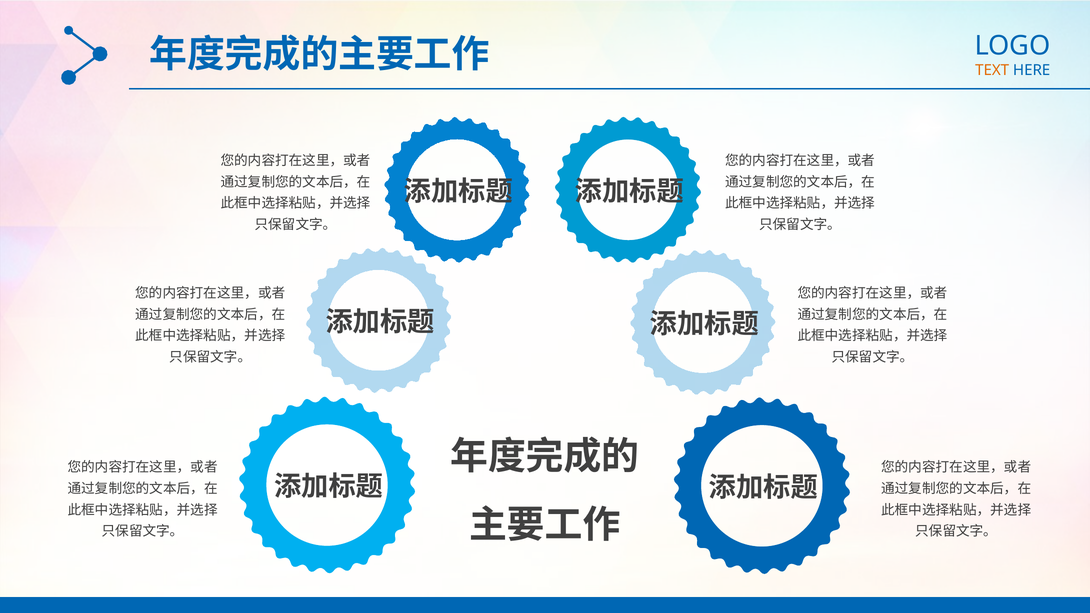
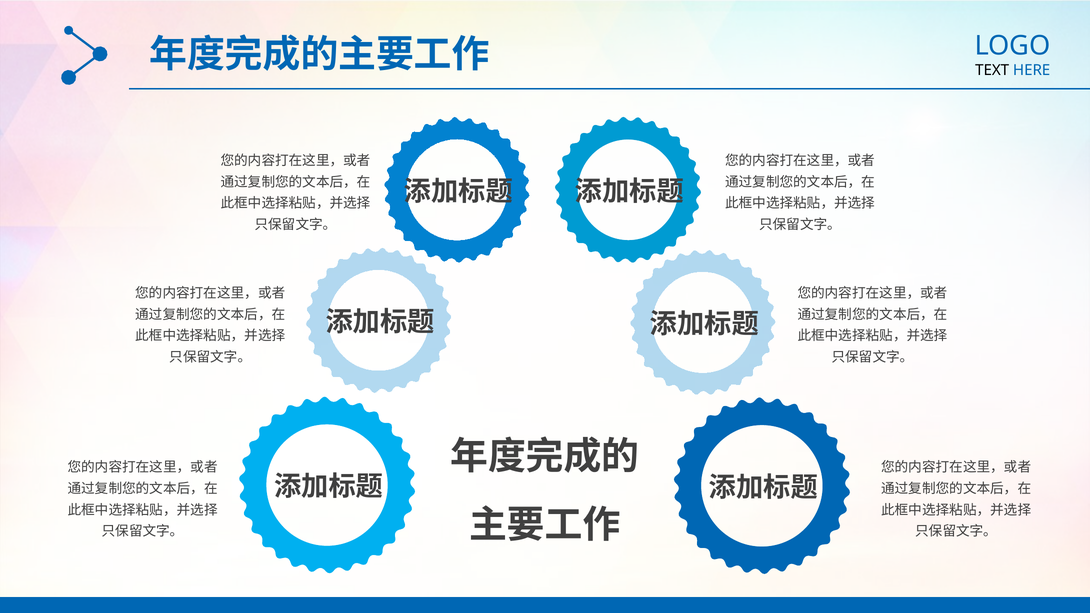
TEXT colour: orange -> black (992, 70)
